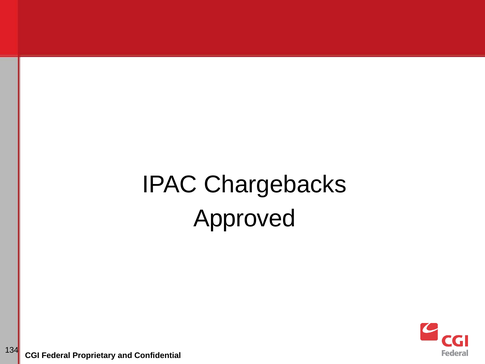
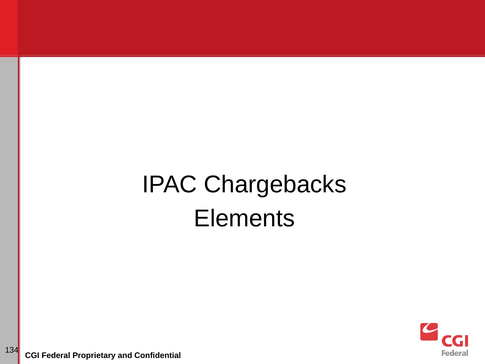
Approved: Approved -> Elements (244, 218)
